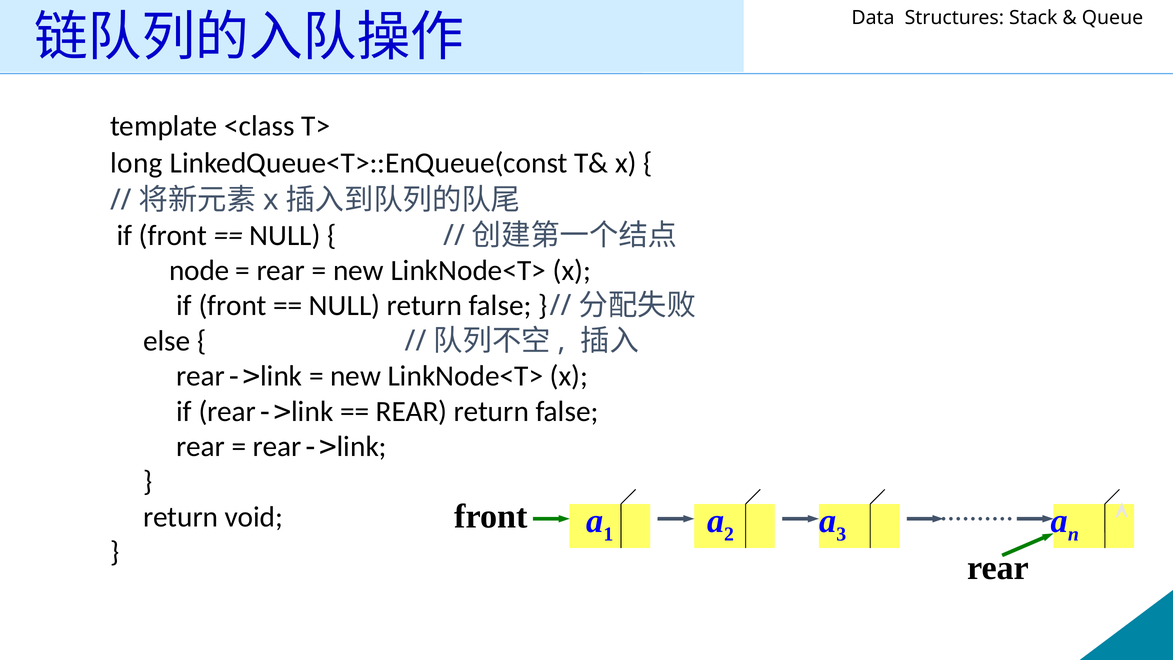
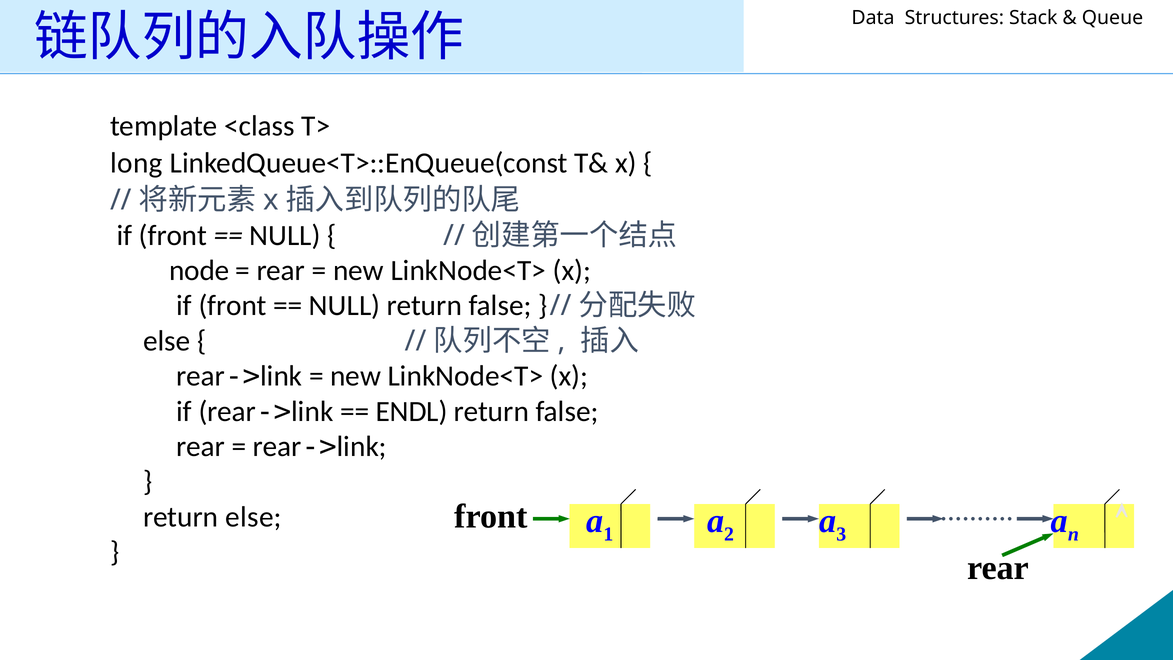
REAR: REAR -> ENDL (412, 411)
return void: void -> else (254, 517)
